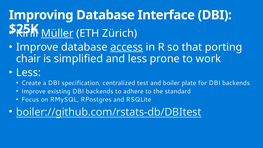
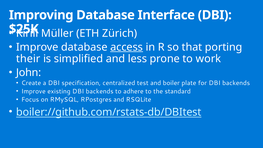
Müller underline: present -> none (57, 33)
chair: chair -> their (28, 59)
Less: Less -> John (29, 72)
